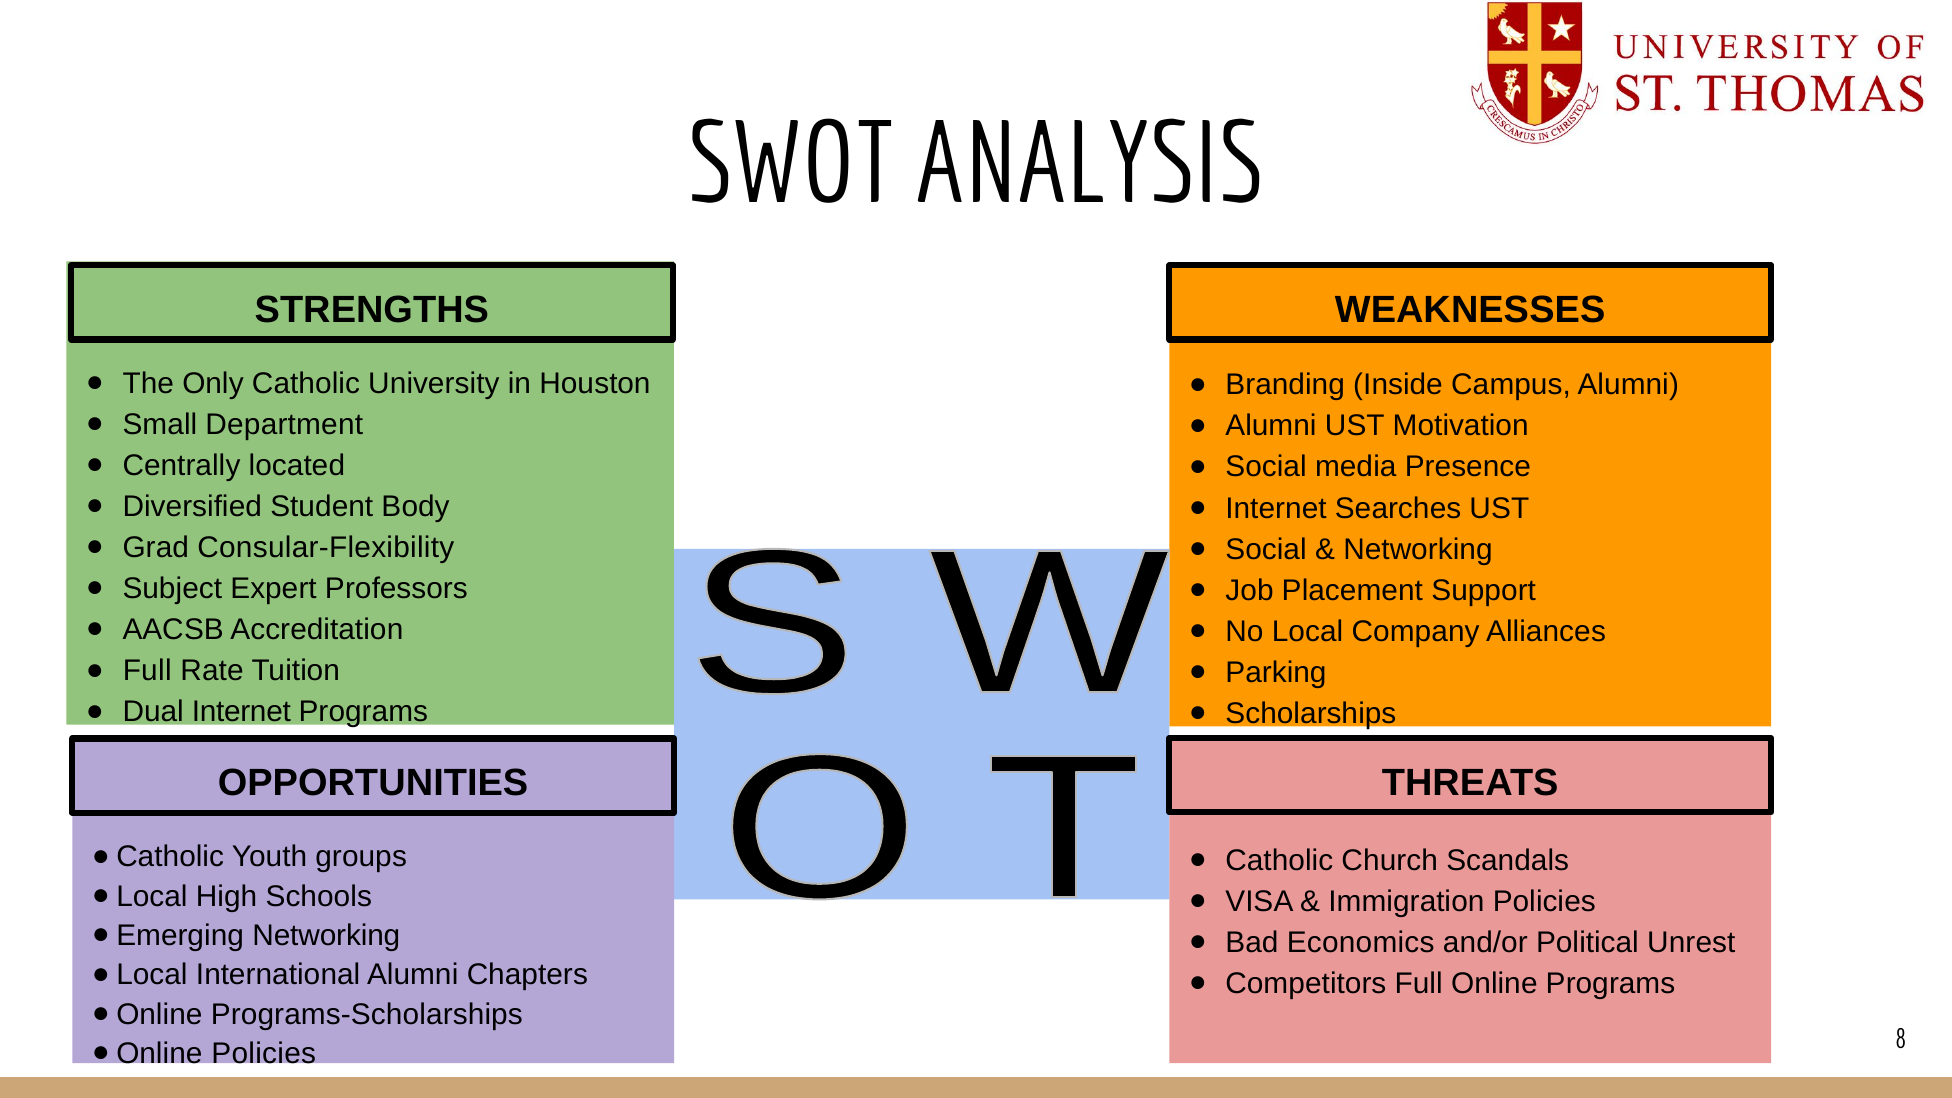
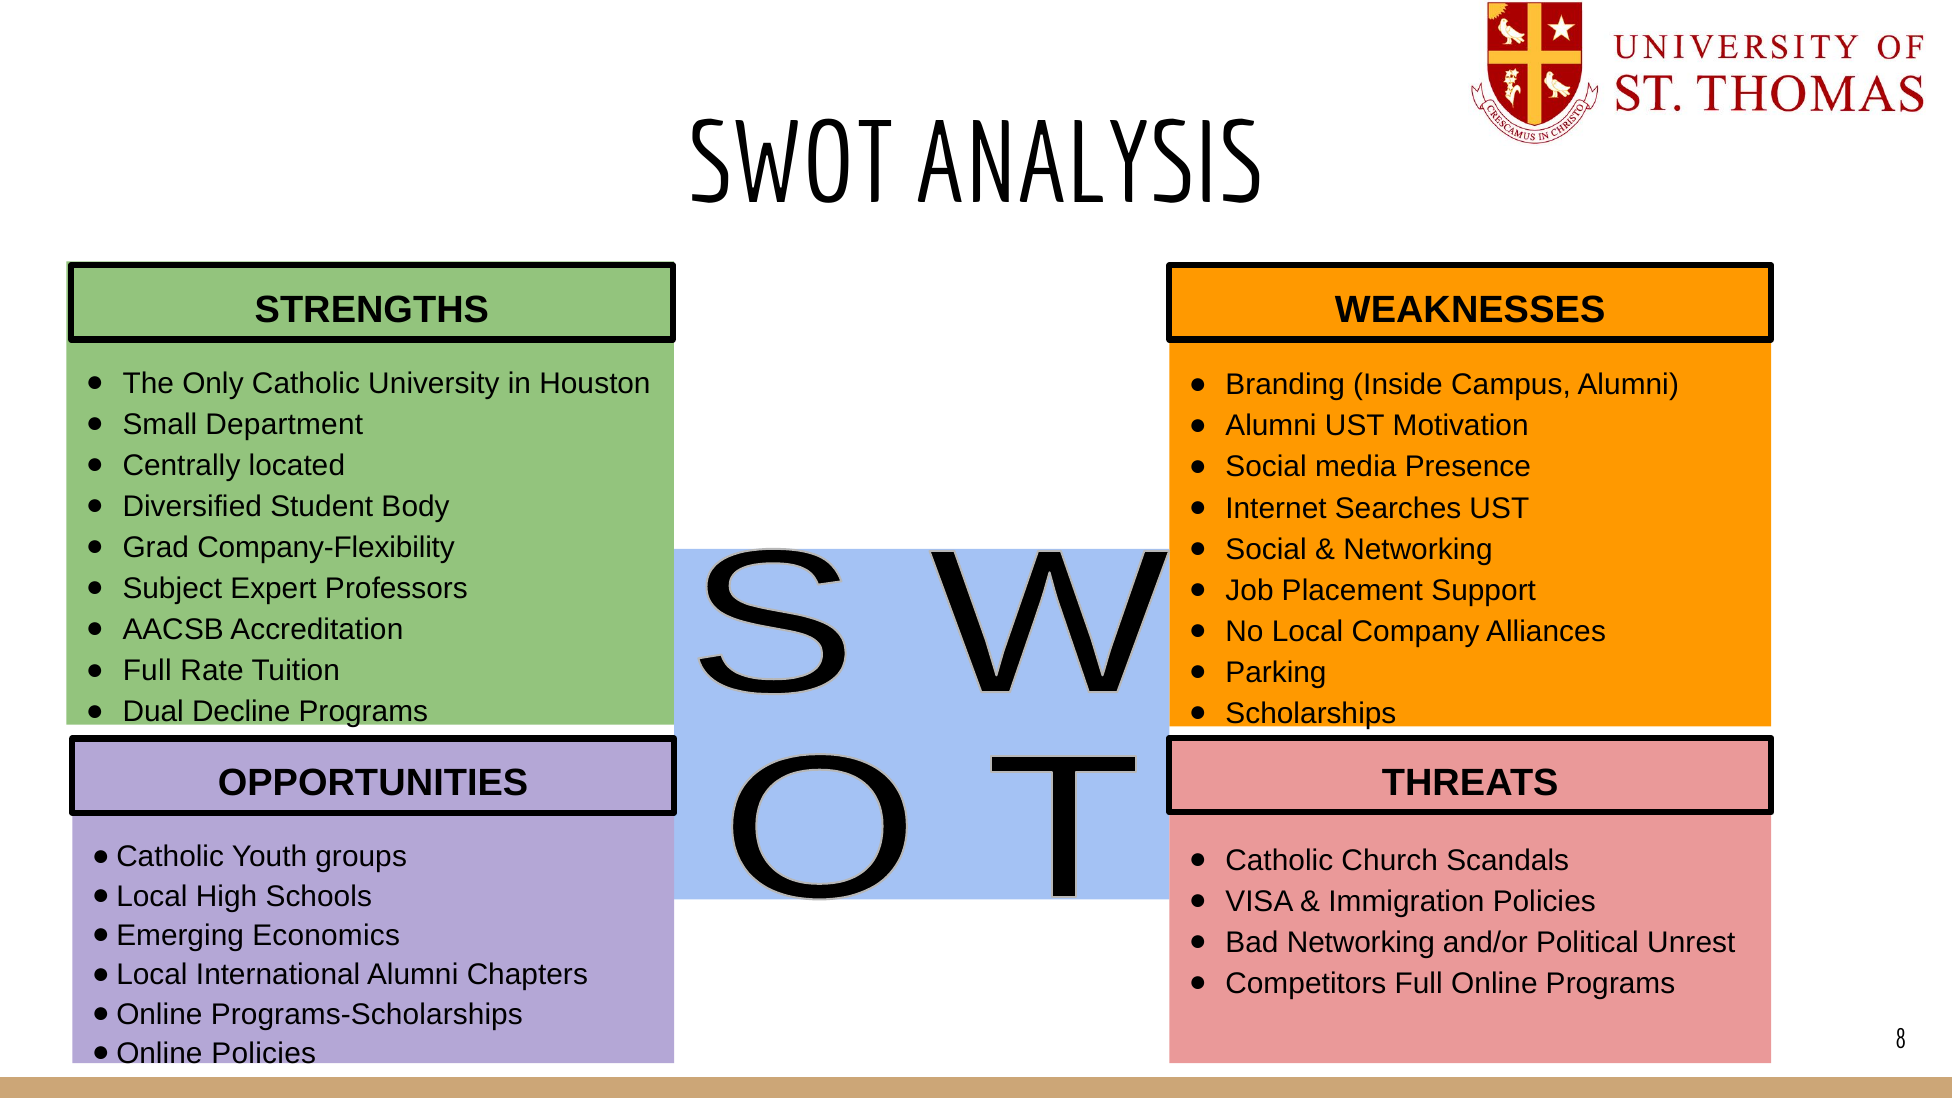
Consular-Flexibility: Consular-Flexibility -> Company-Flexibility (326, 548)
Dual Internet: Internet -> Decline (241, 712)
Networking: Networking -> Economics (326, 936)
Bad Economics: Economics -> Networking (1361, 942)
